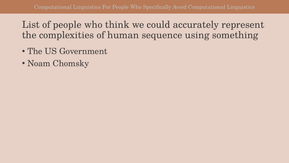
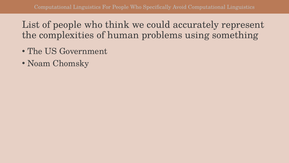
sequence: sequence -> problems (162, 35)
